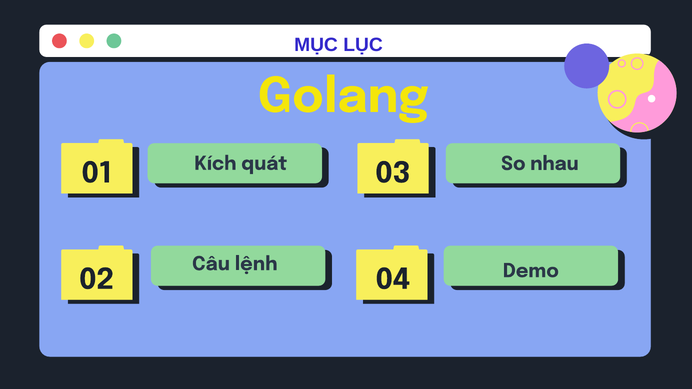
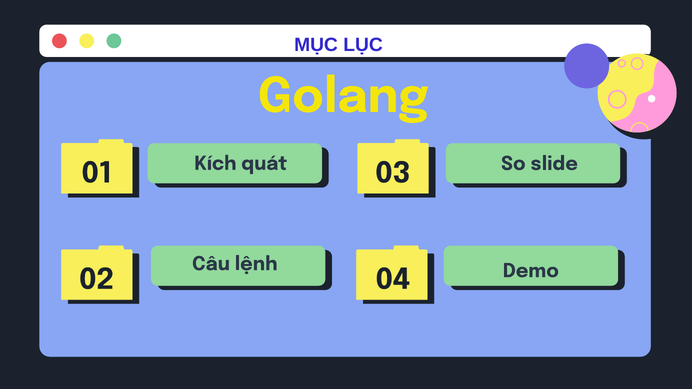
nhau: nhau -> slide (554, 164)
